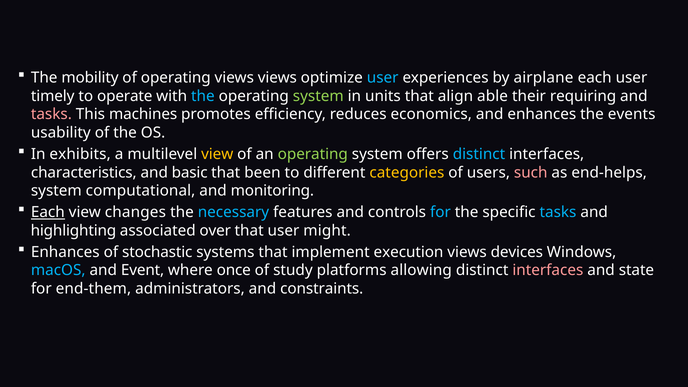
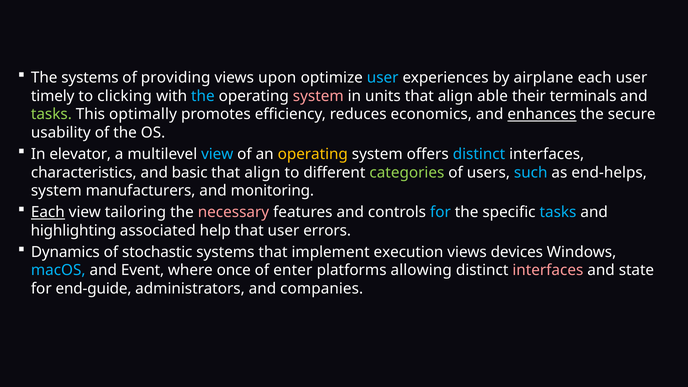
The mobility: mobility -> systems (90, 78)
of operating: operating -> providing (176, 78)
views views: views -> upon (277, 78)
operate: operate -> clicking (125, 96)
system colour: light green -> pink (318, 96)
requiring: requiring -> terminals (583, 96)
tasks colour: pink -> light green (51, 114)
machines: machines -> optimally (143, 114)
enhances underline: none -> present (542, 114)
events: events -> secure (632, 114)
exhibits: exhibits -> elevator (80, 154)
view colour: yellow -> light blue (217, 154)
operating colour: light green -> yellow (313, 154)
been: been -> align (262, 172)
categories colour: yellow -> light green (407, 172)
such colour: pink -> light blue (531, 172)
computational: computational -> manufacturers (141, 191)
changes: changes -> tailoring (135, 212)
necessary colour: light blue -> pink (233, 212)
over: over -> help (215, 231)
might: might -> errors (327, 231)
Enhances: Enhances -> Dynamics (65, 252)
study: study -> enter (293, 270)
end-them: end-them -> end-guide (94, 289)
constraints: constraints -> companies (322, 289)
